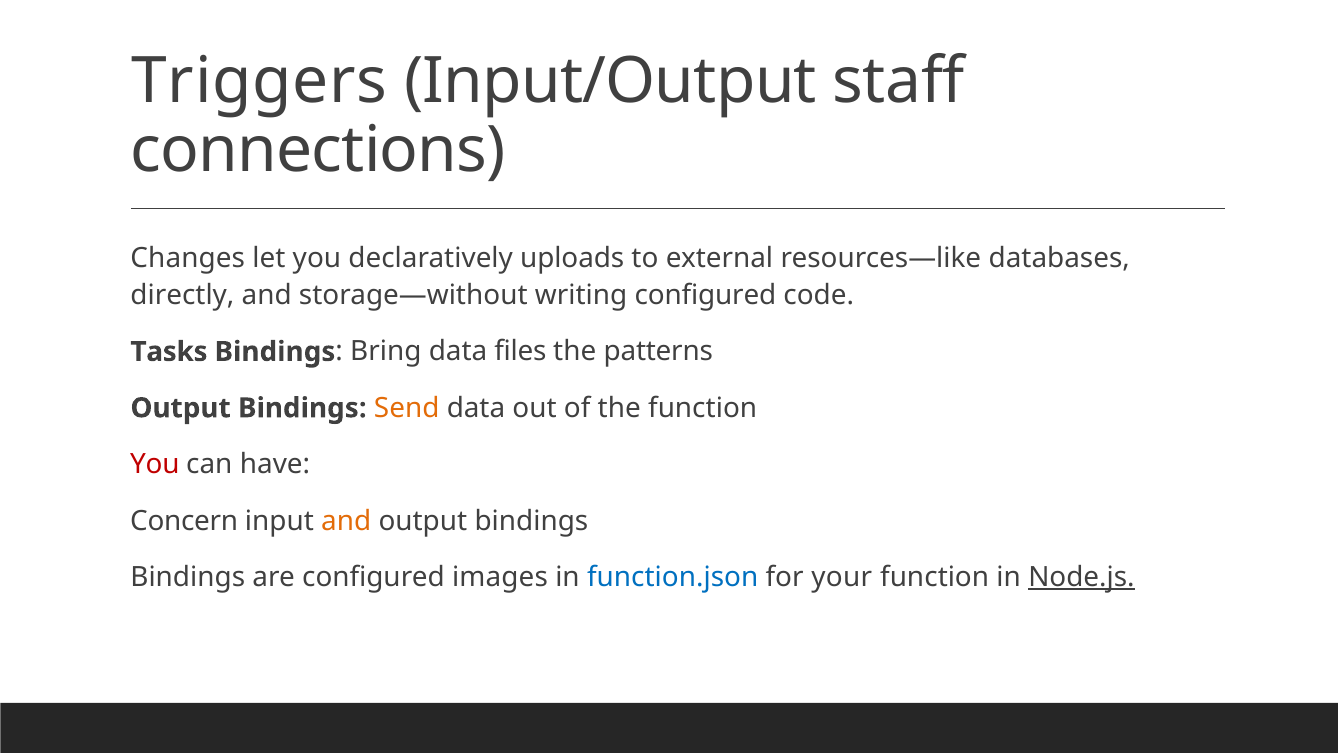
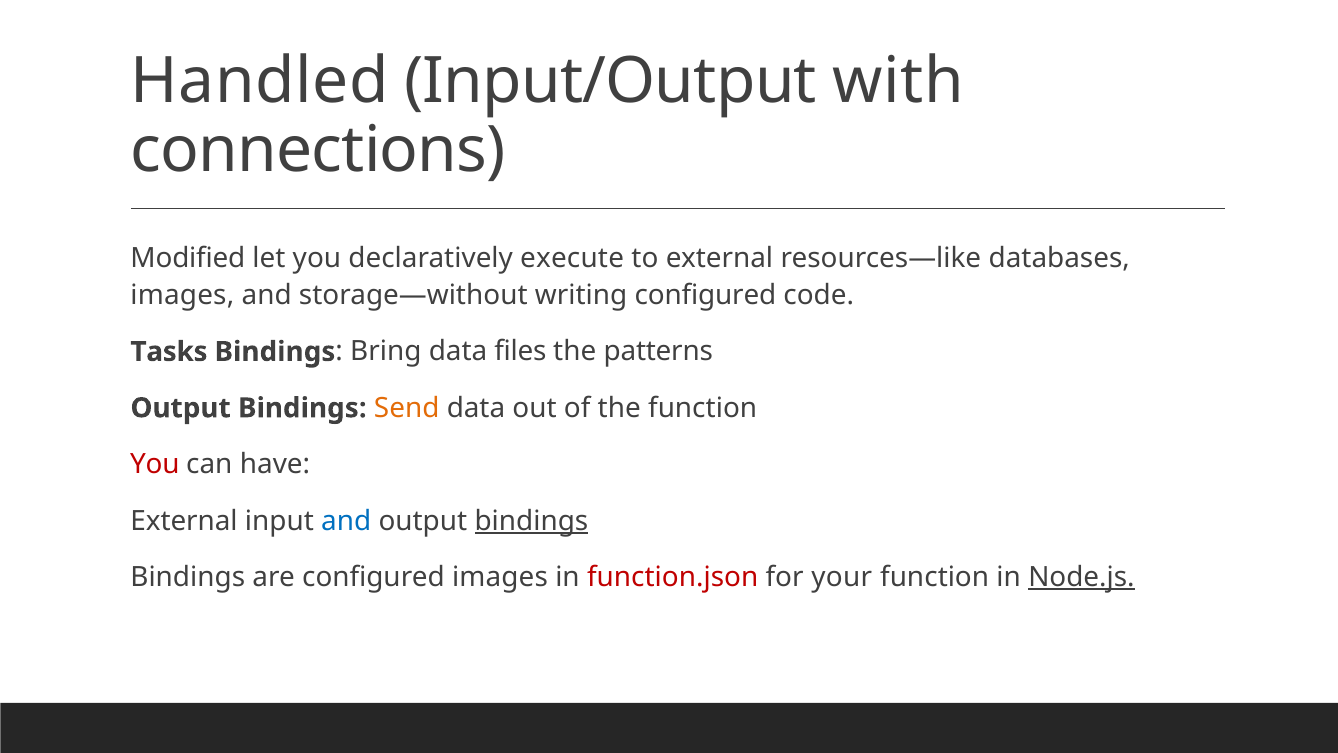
Triggers: Triggers -> Handled (259, 81)
staff: staff -> with (898, 81)
Changes: Changes -> Modified (188, 258)
uploads: uploads -> execute (572, 258)
directly: directly -> images (182, 295)
Concern: Concern -> External (184, 521)
and colour: orange -> blue (346, 521)
bindings underline: none -> present (531, 521)
function.json colour: blue -> red (673, 577)
